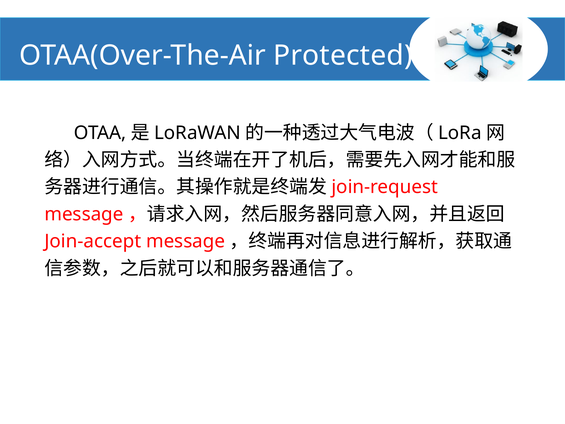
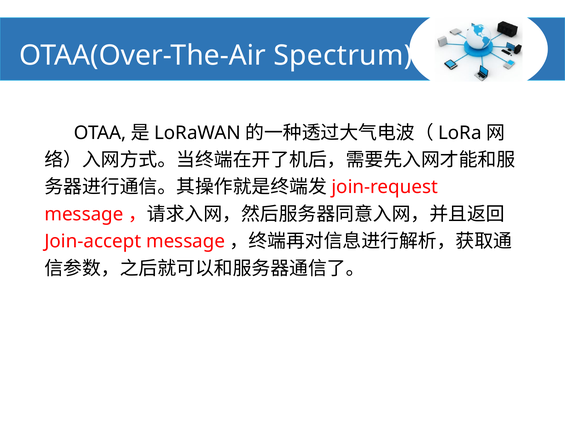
Protected: Protected -> Spectrum (343, 55)
